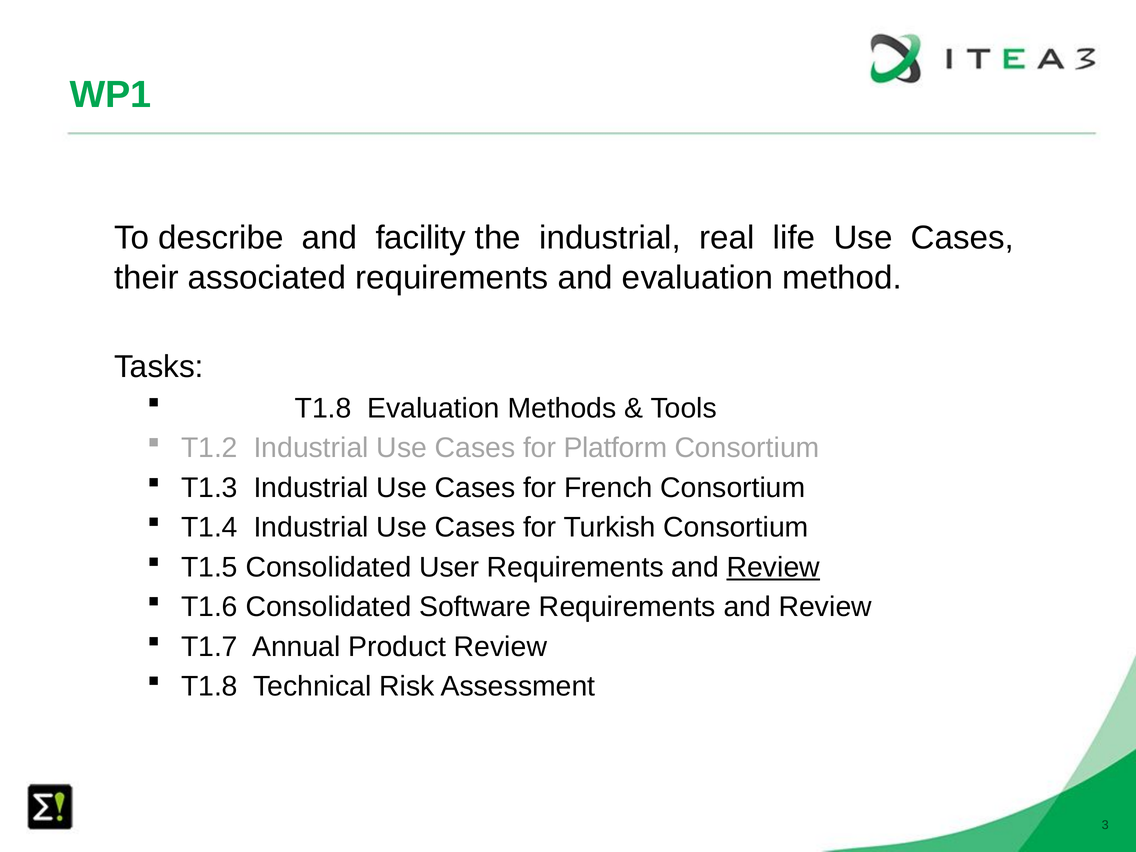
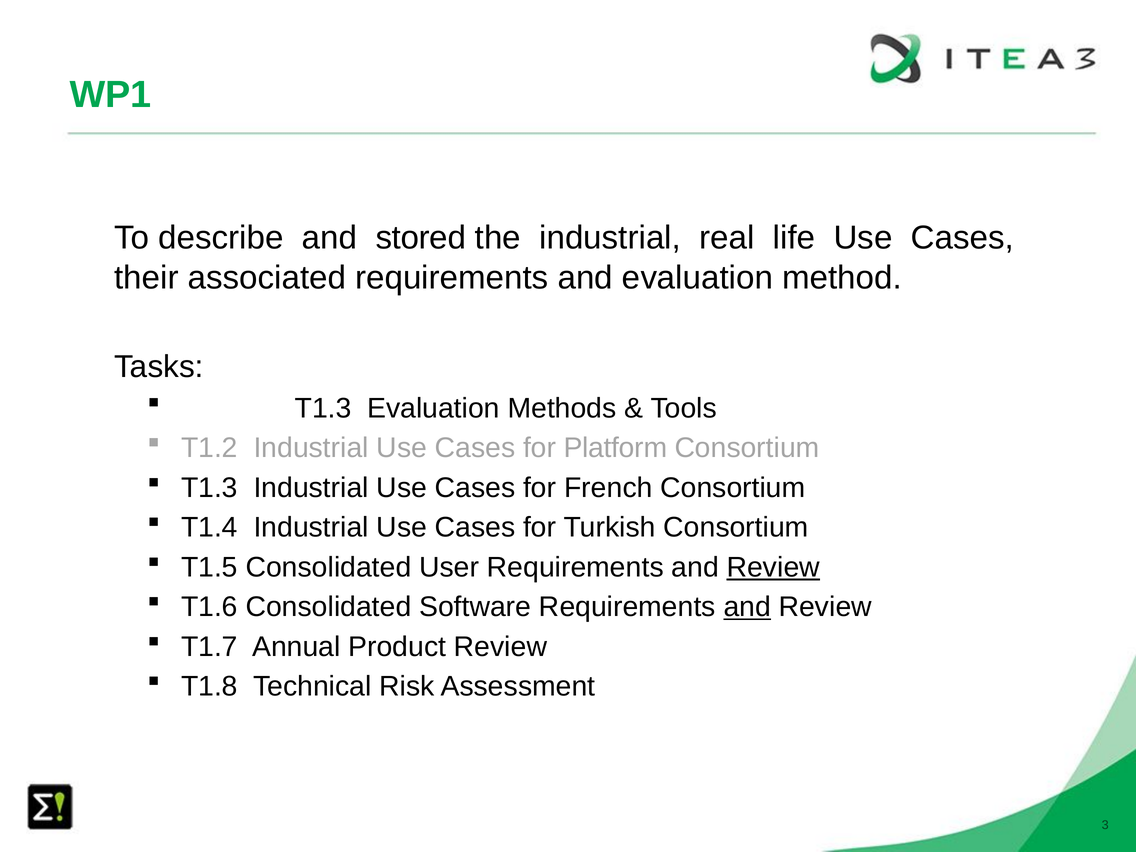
facility: facility -> stored (421, 238)
T1.8: T1.8 -> T1.3 (323, 408)
and underline: none -> present (747, 607)
